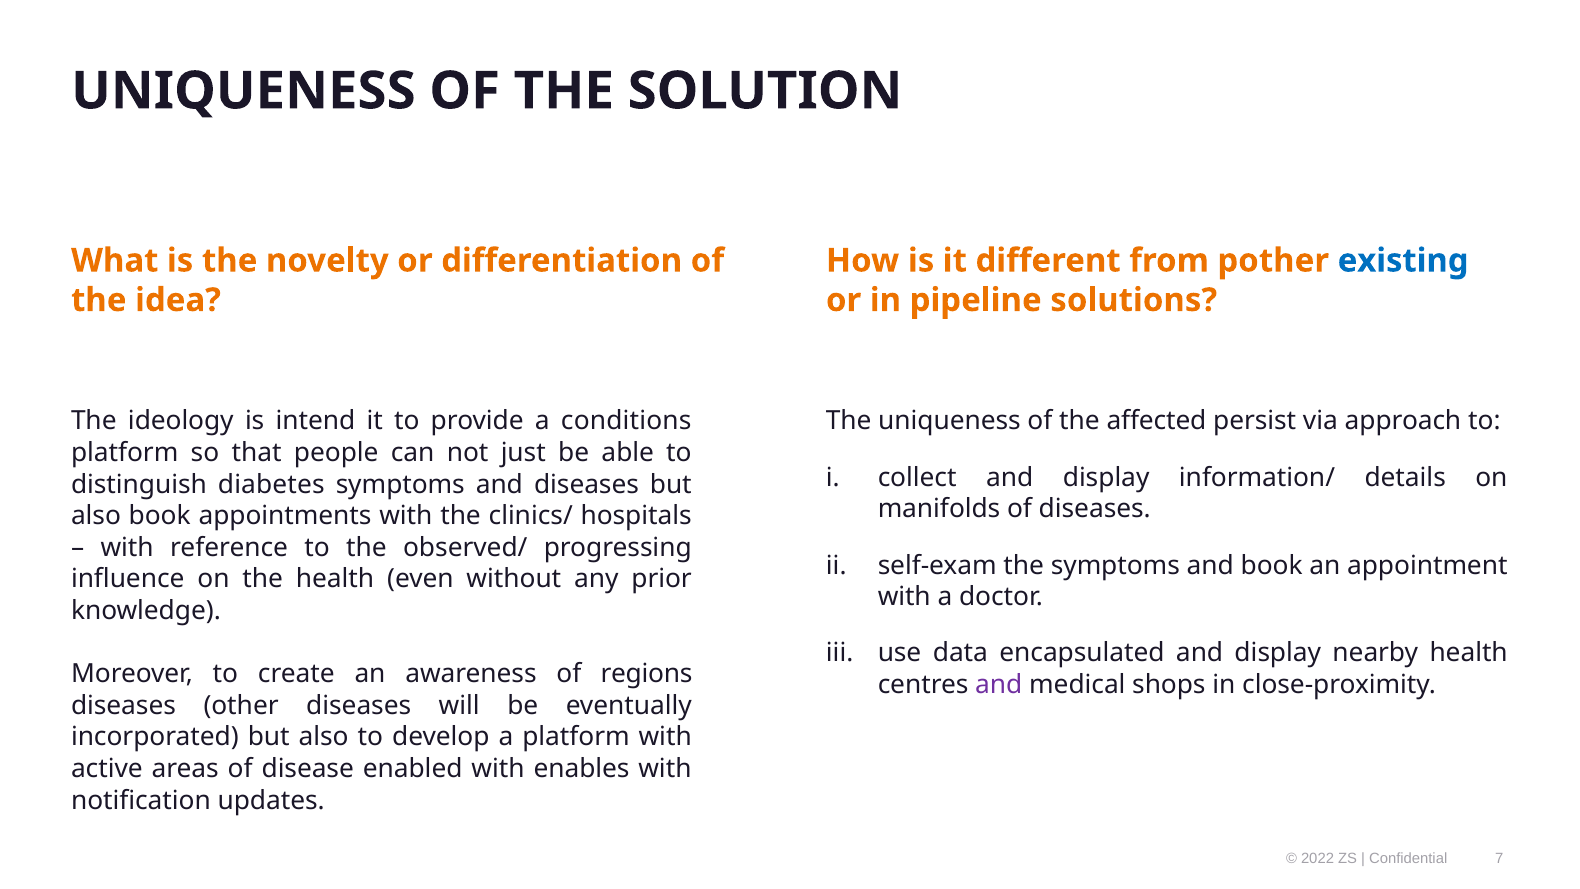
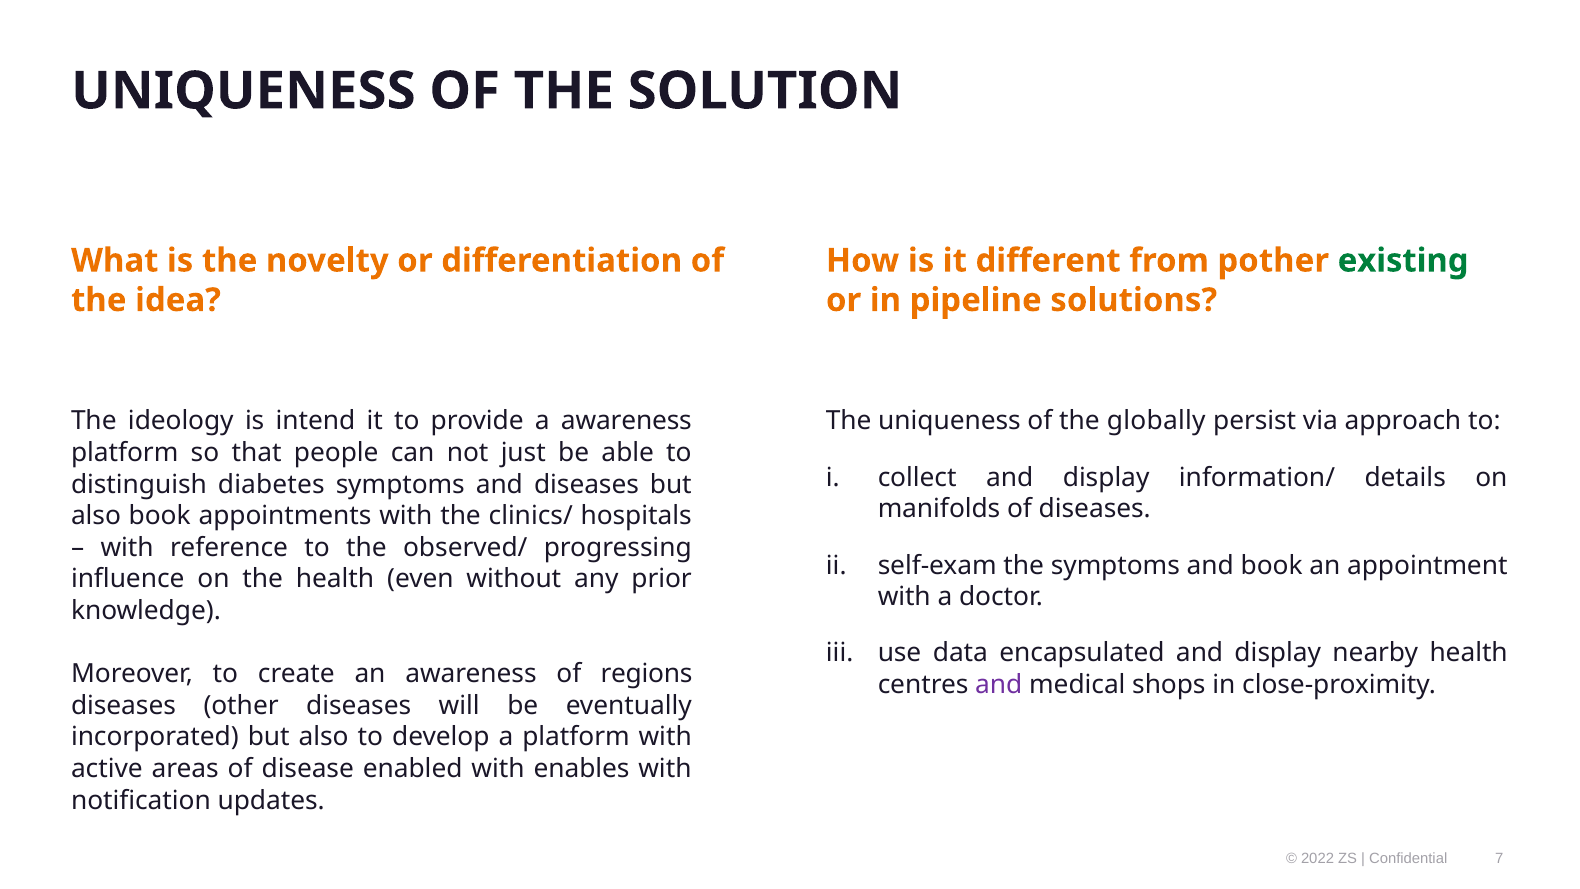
existing colour: blue -> green (1403, 261)
a conditions: conditions -> awareness (626, 421)
affected: affected -> globally (1156, 421)
